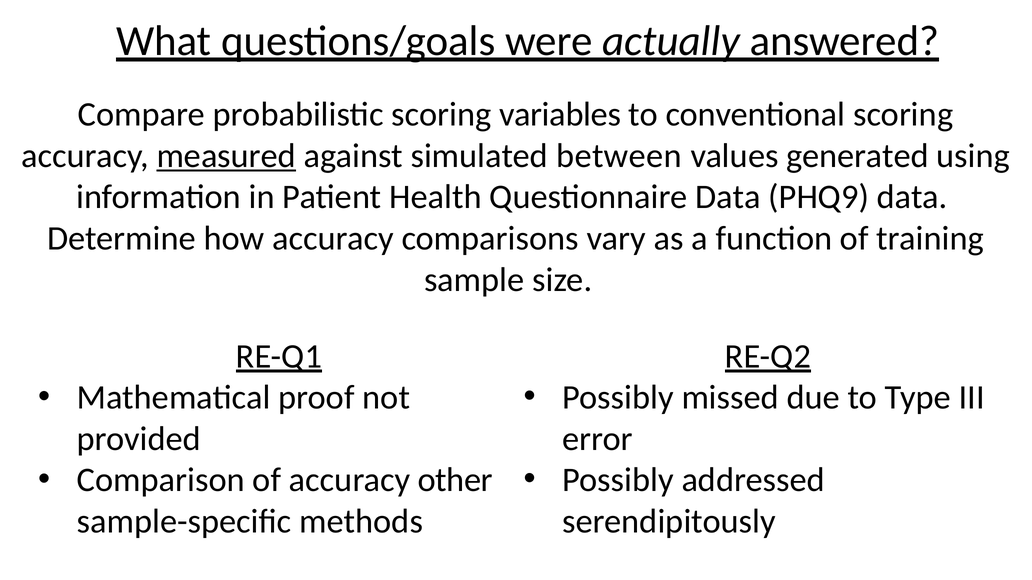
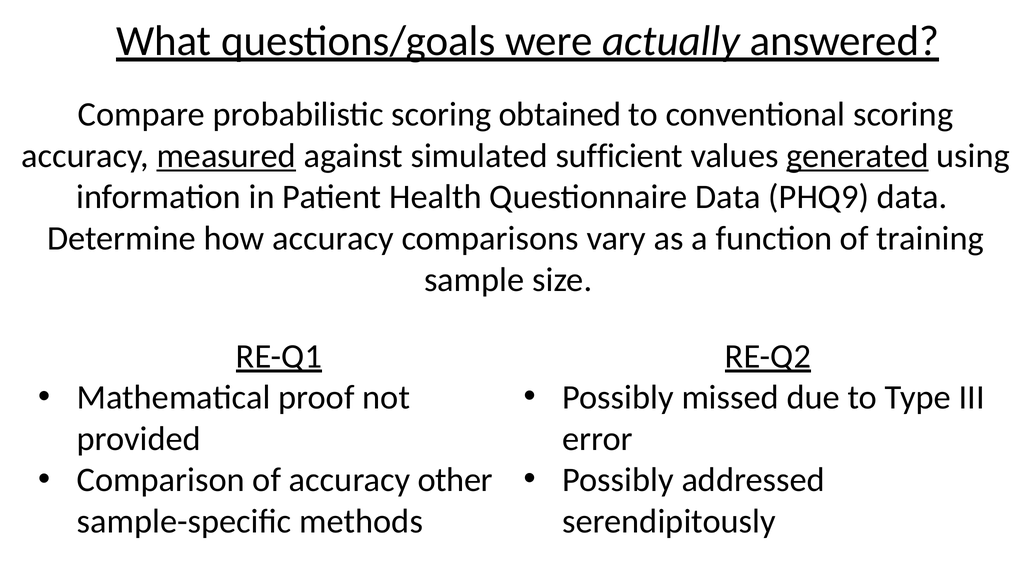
variables: variables -> obtained (560, 115)
between: between -> sufficient (619, 156)
generated underline: none -> present (857, 156)
